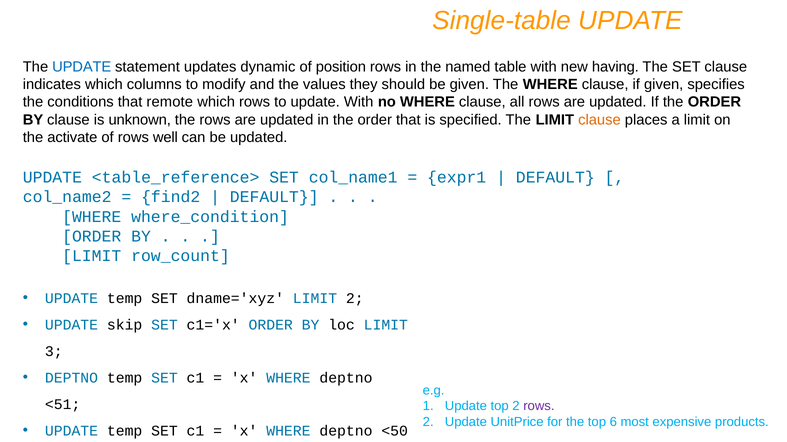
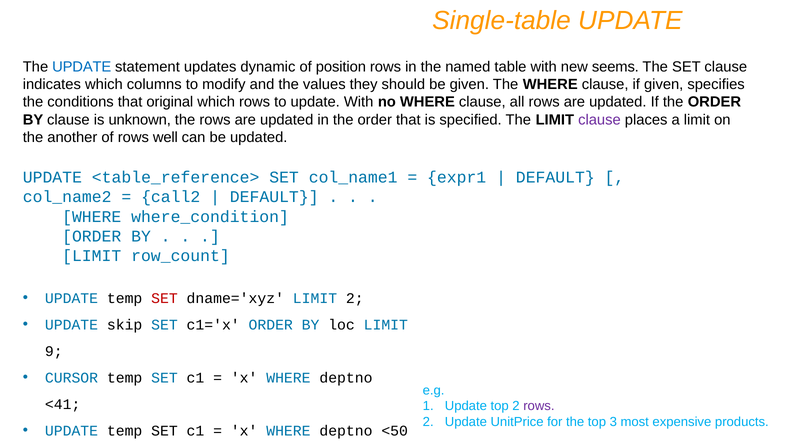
having: having -> seems (615, 67)
remote: remote -> original (170, 102)
clause colour: orange -> purple (599, 120)
activate: activate -> another (72, 138)
find2: find2 -> call2 (171, 197)
SET colour: black -> red (164, 299)
3: 3 -> 9 (54, 352)
DEPTNO: DEPTNO -> CURSOR (72, 378)
<51: <51 -> <41 (63, 405)
6: 6 -> 3 (613, 423)
